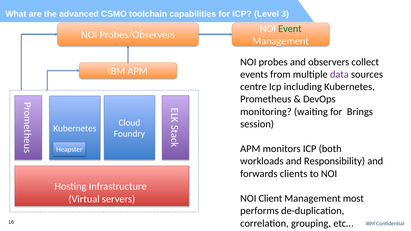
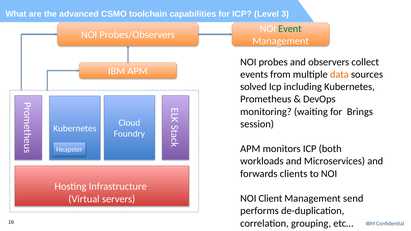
data colour: purple -> orange (339, 74)
centre: centre -> solved (254, 87)
Responsibility: Responsibility -> Microservices (335, 161)
most: most -> send (353, 199)
